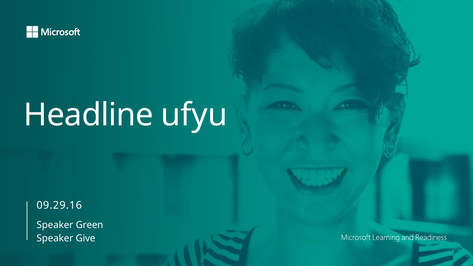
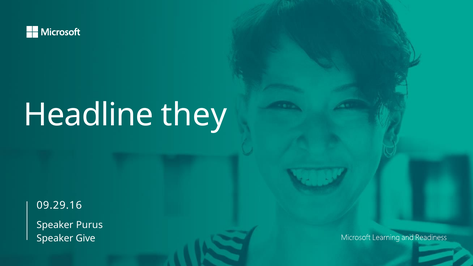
ufyu: ufyu -> they (194, 115)
Green: Green -> Purus (89, 225)
